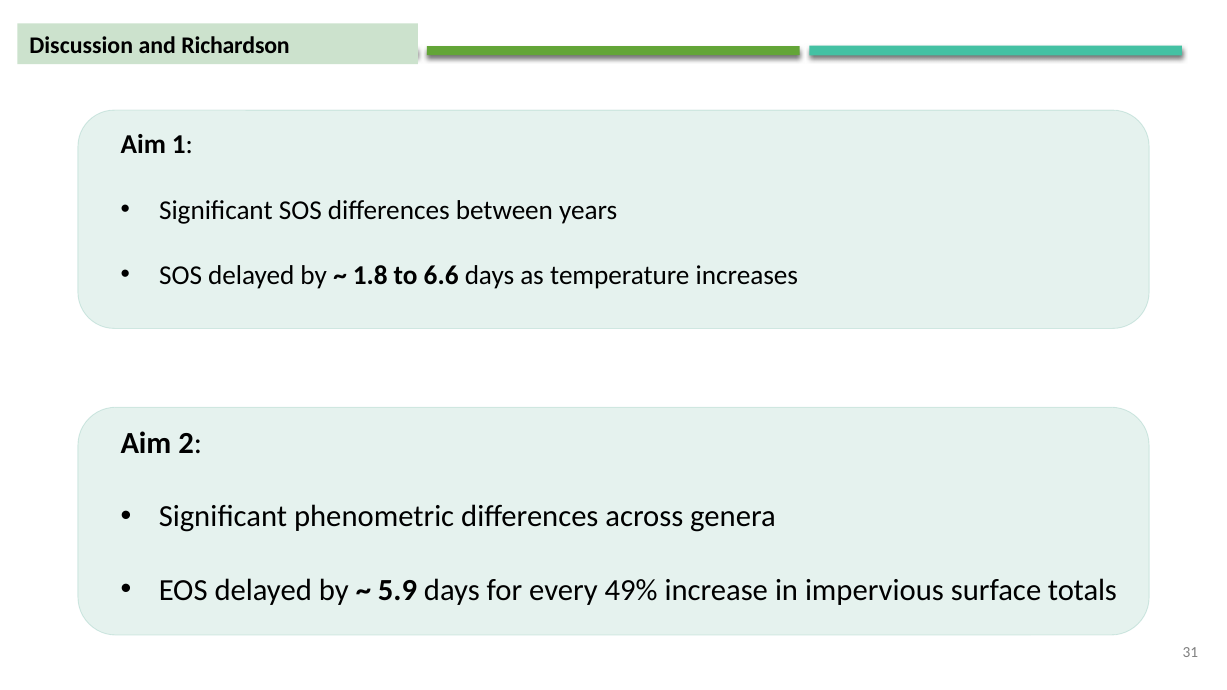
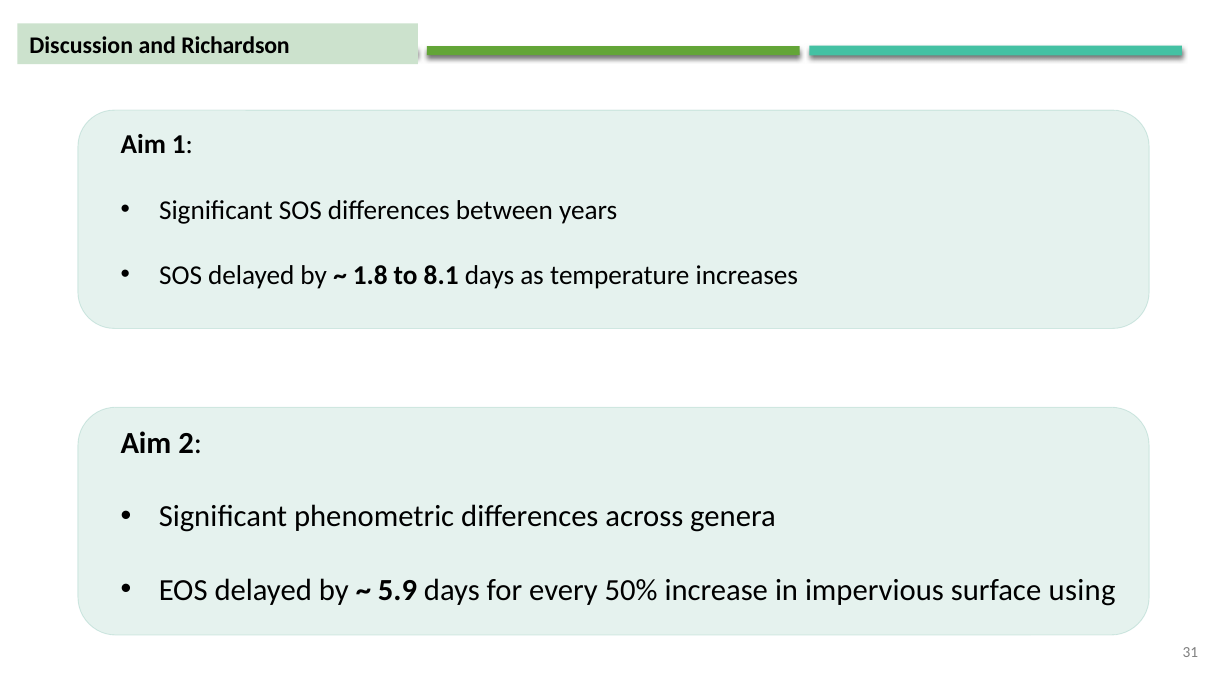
6.6: 6.6 -> 8.1 (441, 276)
49%: 49% -> 50% (631, 591)
totals: totals -> using (1082, 591)
